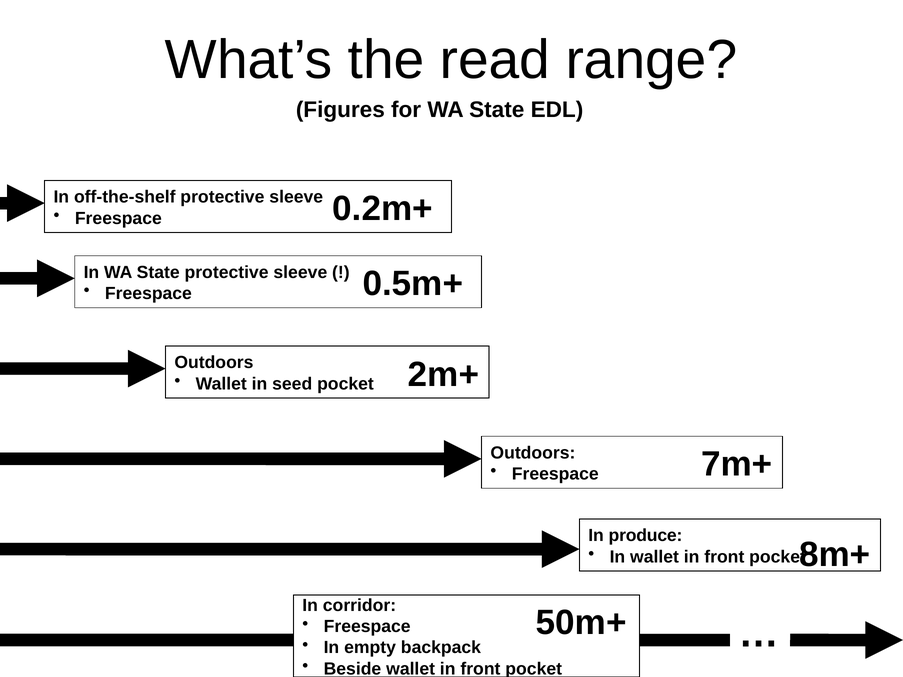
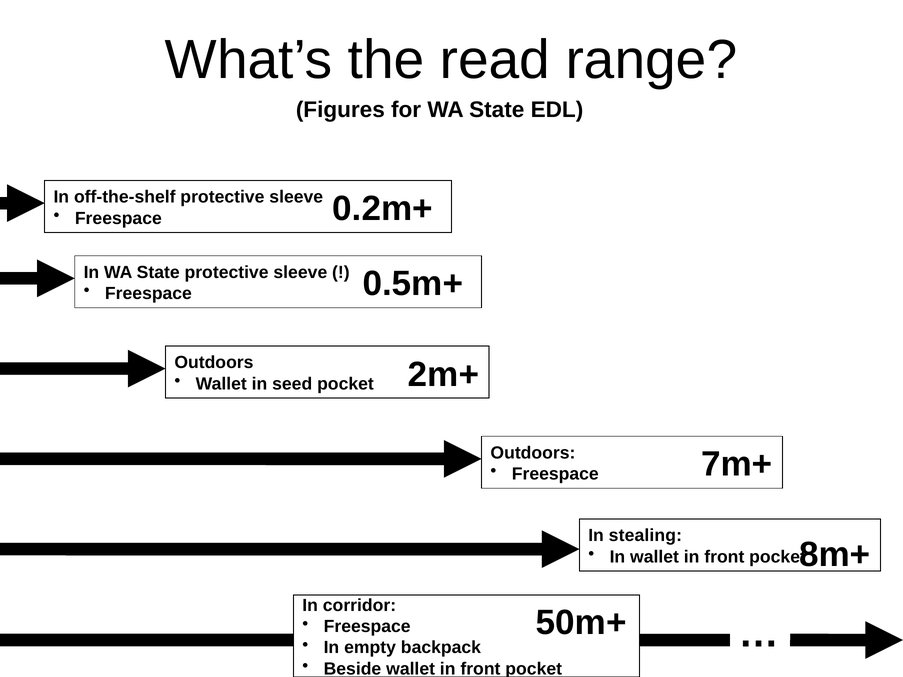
produce: produce -> stealing (645, 536)
